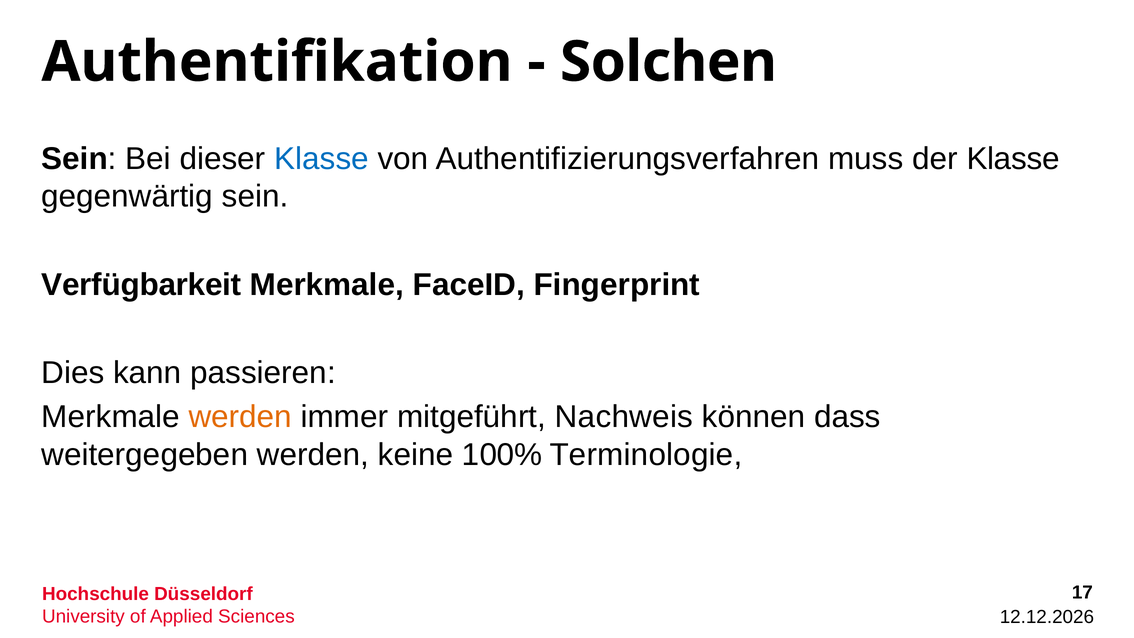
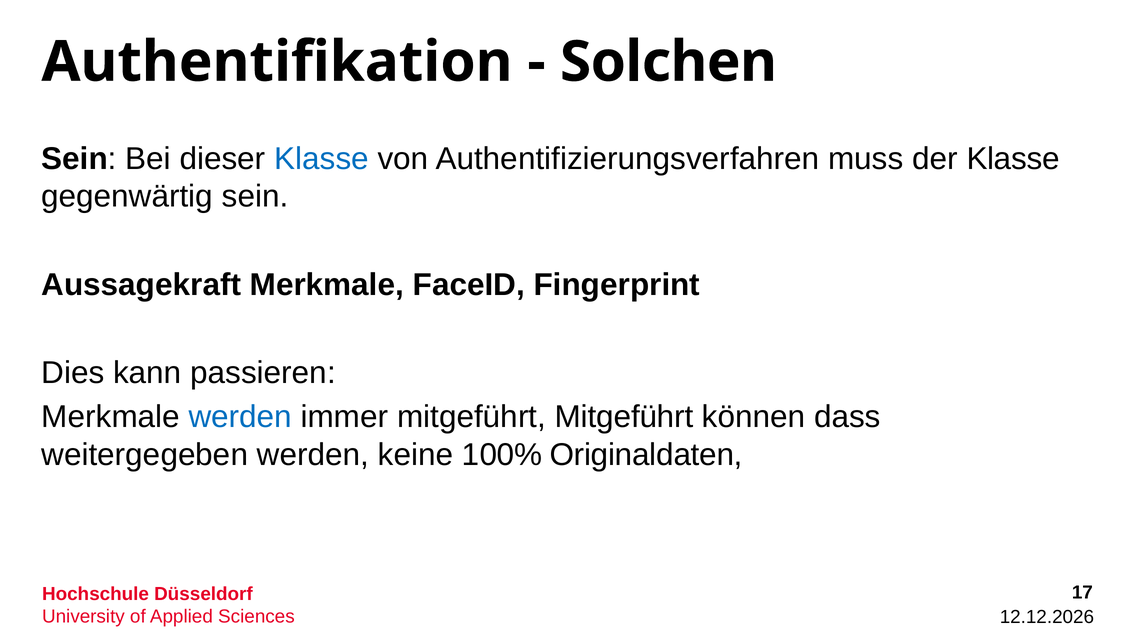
Verfügbarkeit: Verfügbarkeit -> Aussagekraft (141, 285)
werden colour: orange -> blue (240, 417)
mitgeführt Nachweis: Nachweis -> Mitgeführt (624, 417)
Terminologie: Terminologie -> Originaldaten (646, 455)
